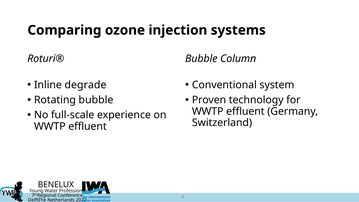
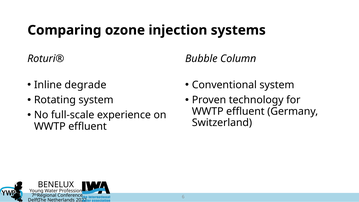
Rotating bubble: bubble -> system (96, 100)
